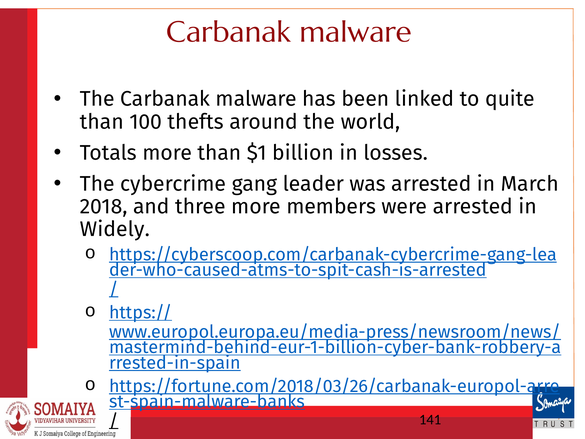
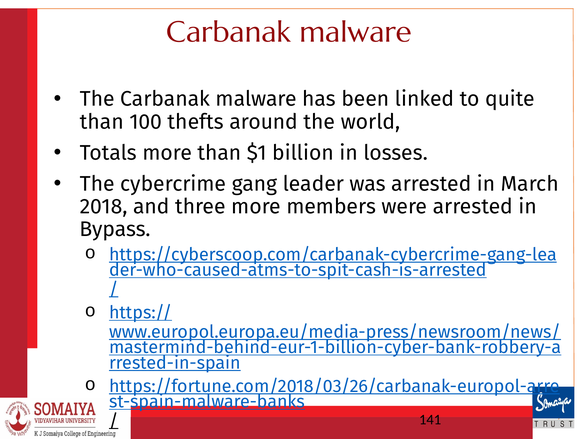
Widely: Widely -> Bypass (115, 229)
